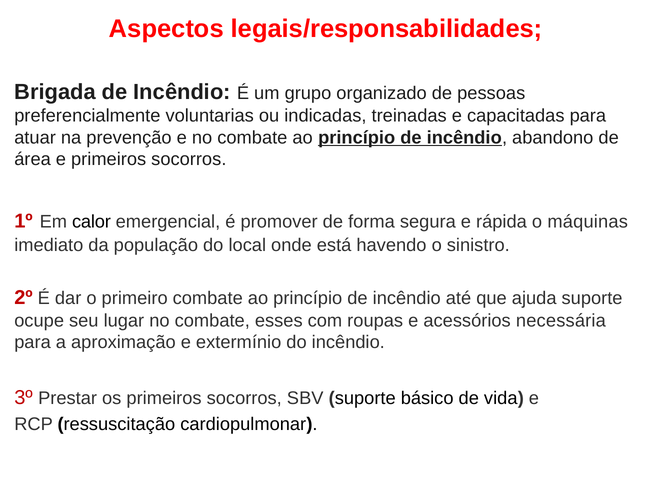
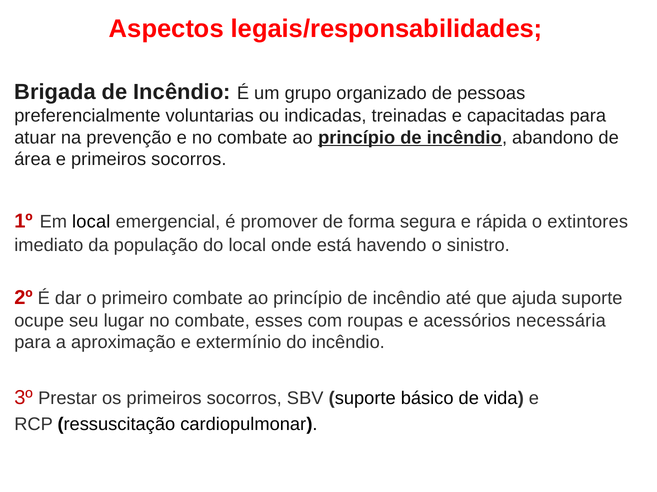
Em calor: calor -> local (91, 222)
máquinas: máquinas -> extintores (588, 222)
